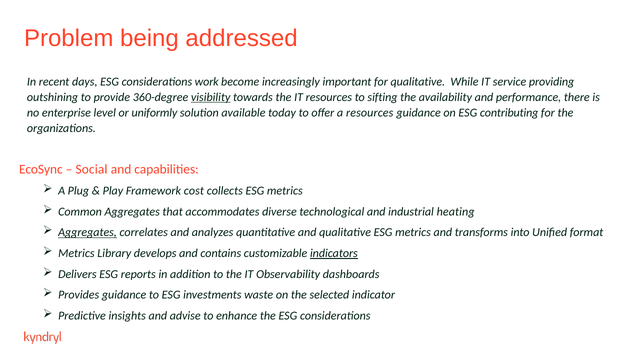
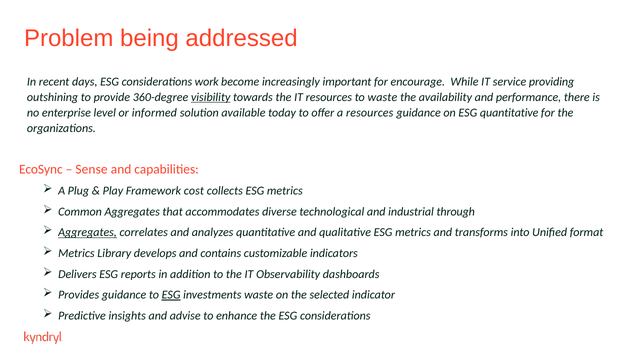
for qualitative: qualitative -> encourage (418, 82)
to sifting: sifting -> waste (382, 97)
uniformly: uniformly -> informed (154, 112)
ESG contributing: contributing -> quantitative (509, 112)
Social: Social -> Sense (92, 169)
heating: heating -> through (456, 211)
indicators underline: present -> none (334, 253)
ESG underline: none -> present (171, 294)
